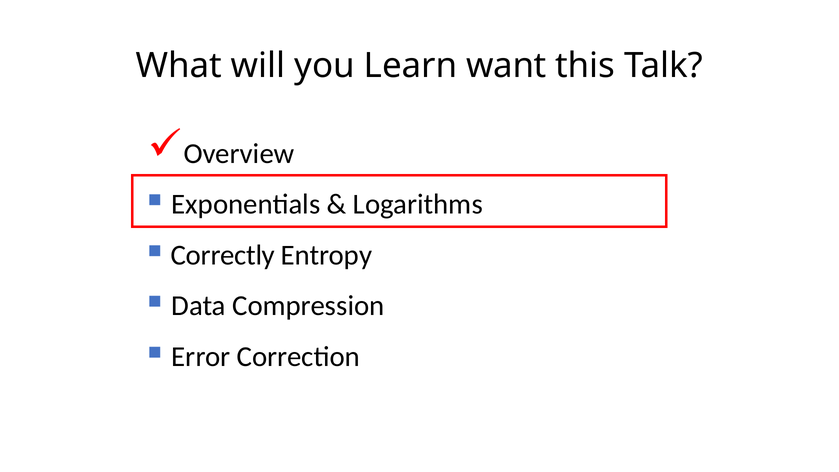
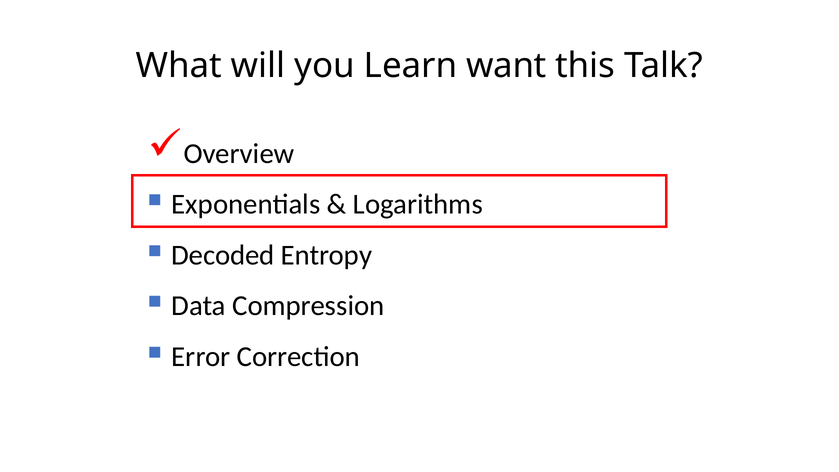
Correctly: Correctly -> Decoded (223, 255)
